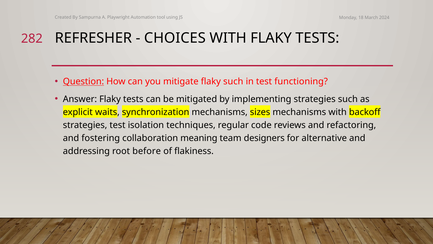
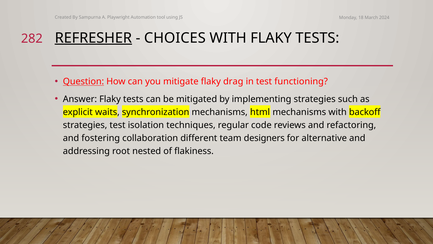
REFRESHER underline: none -> present (93, 38)
flaky such: such -> drag (233, 81)
sizes: sizes -> html (260, 112)
meaning: meaning -> different (199, 138)
before: before -> nested (147, 151)
